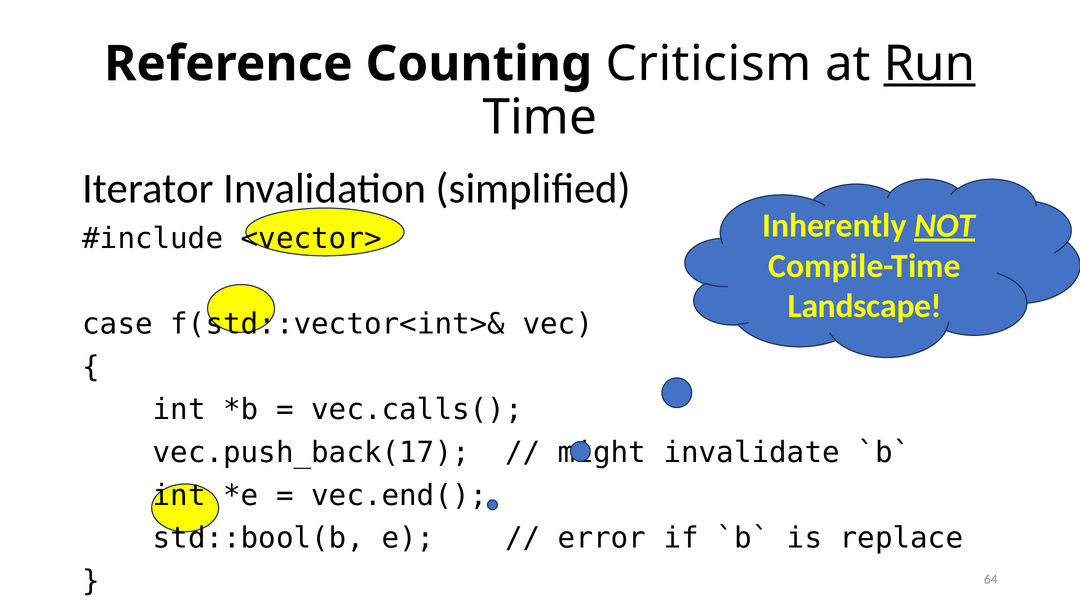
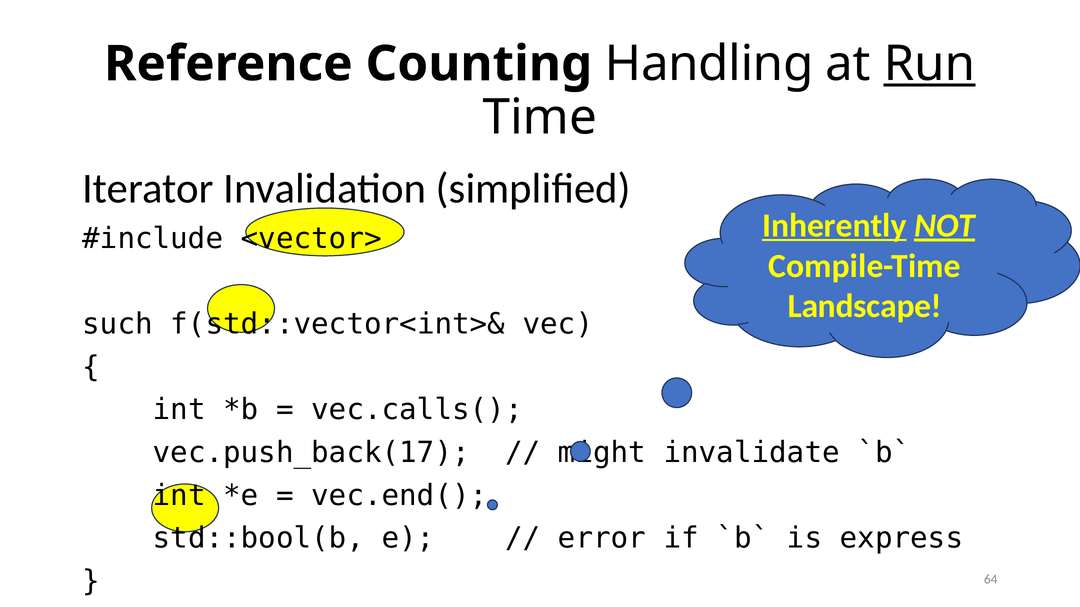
Criticism: Criticism -> Handling (709, 64)
Inherently underline: none -> present (834, 226)
case: case -> such (118, 324)
replace: replace -> express (902, 539)
